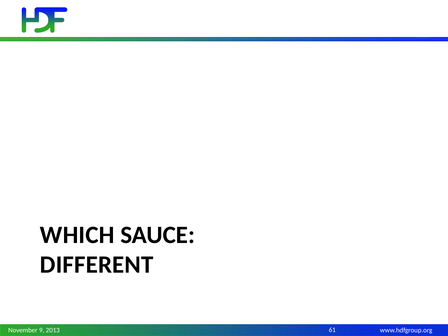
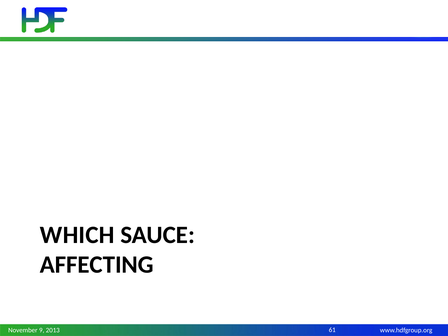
DIFFERENT: DIFFERENT -> AFFECTING (97, 265)
